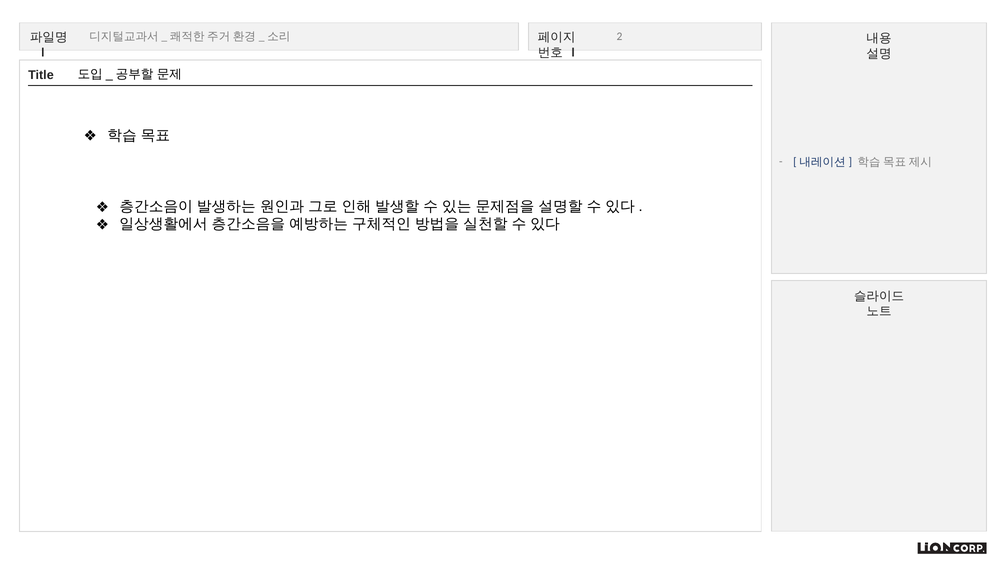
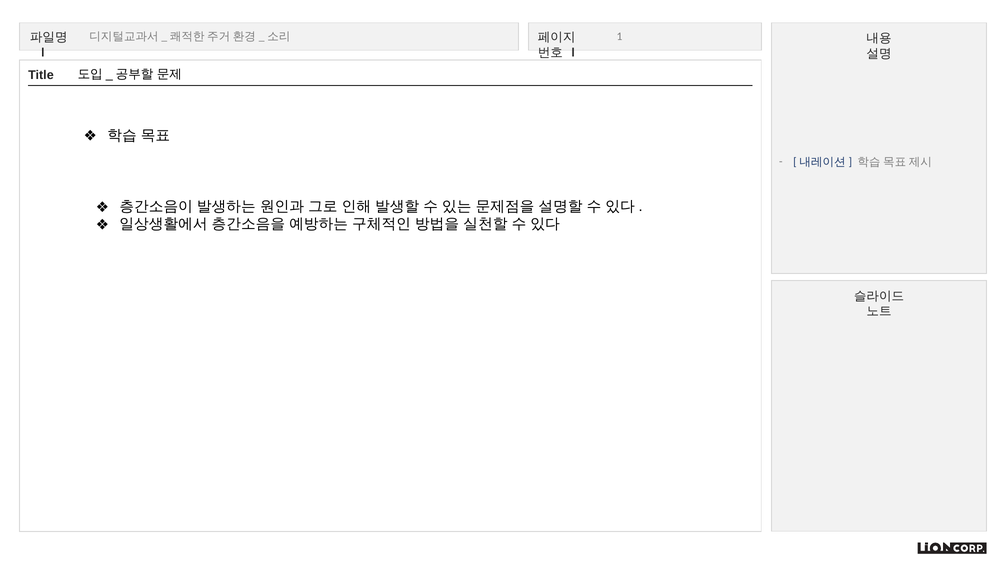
2: 2 -> 1 (619, 36)
